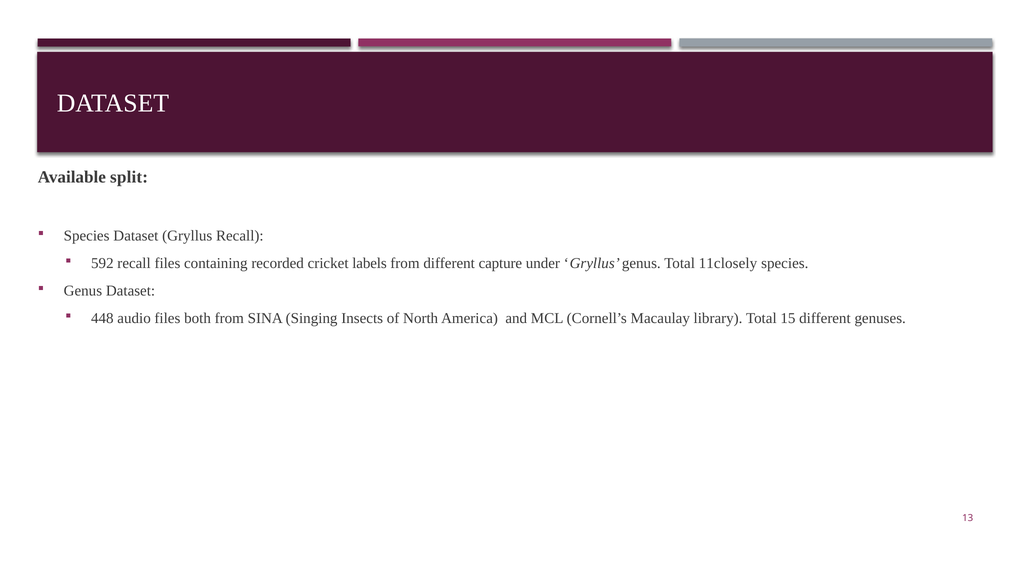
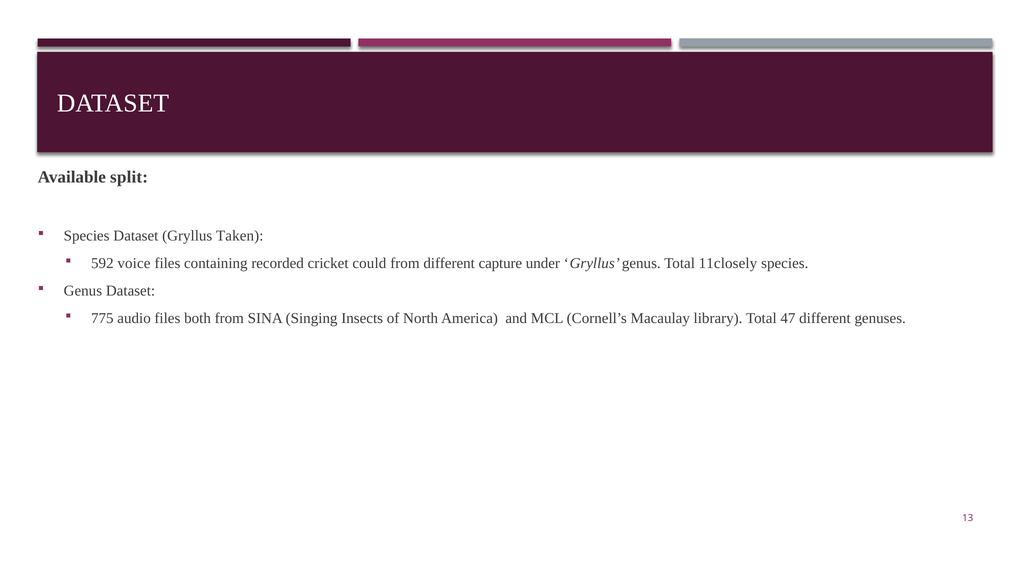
Gryllus Recall: Recall -> Taken (240, 236)
592 recall: recall -> voice (134, 264)
labels: labels -> could (369, 264)
448: 448 -> 775 (102, 319)
15: 15 -> 47 (788, 319)
